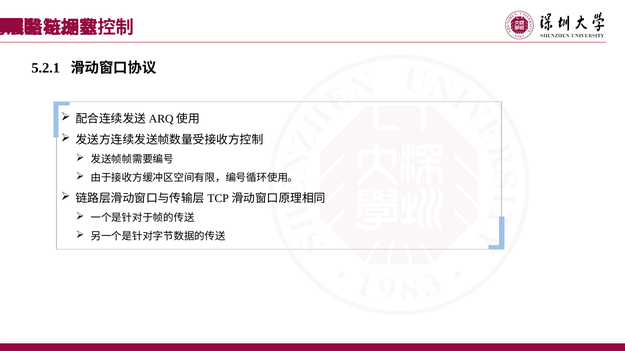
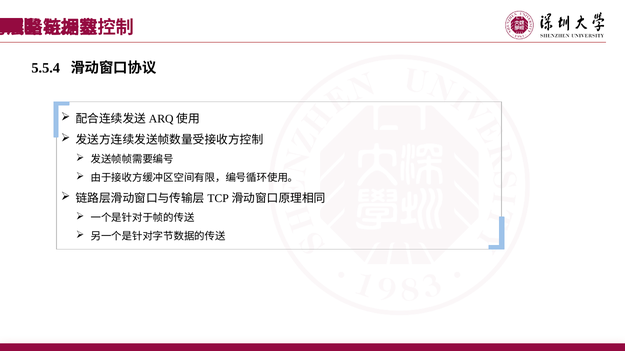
5.2.1: 5.2.1 -> 5.5.4 (46, 68)
